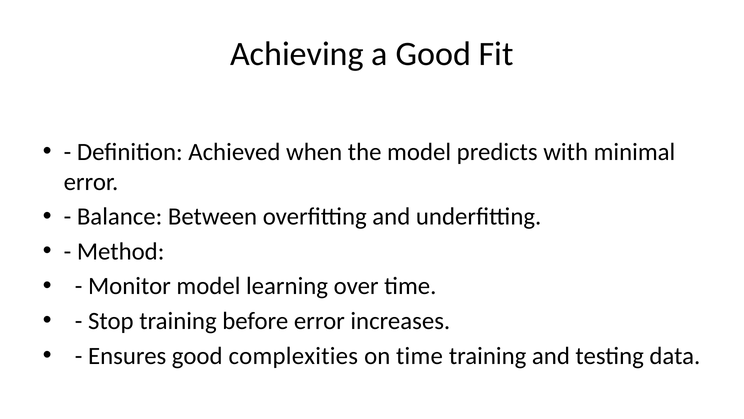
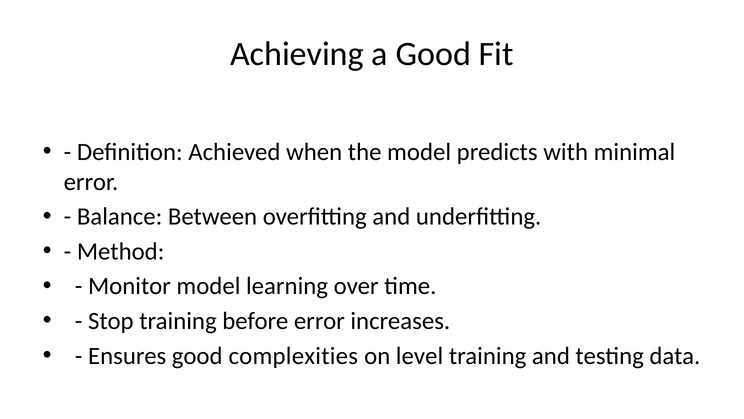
on time: time -> level (420, 355)
